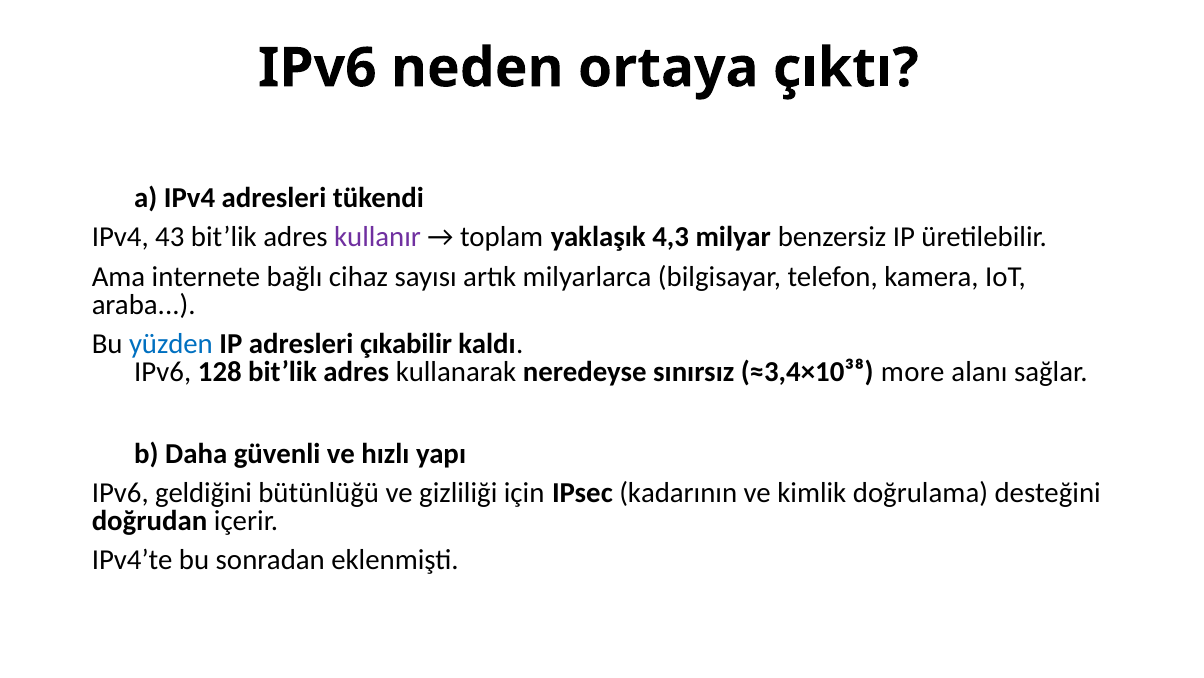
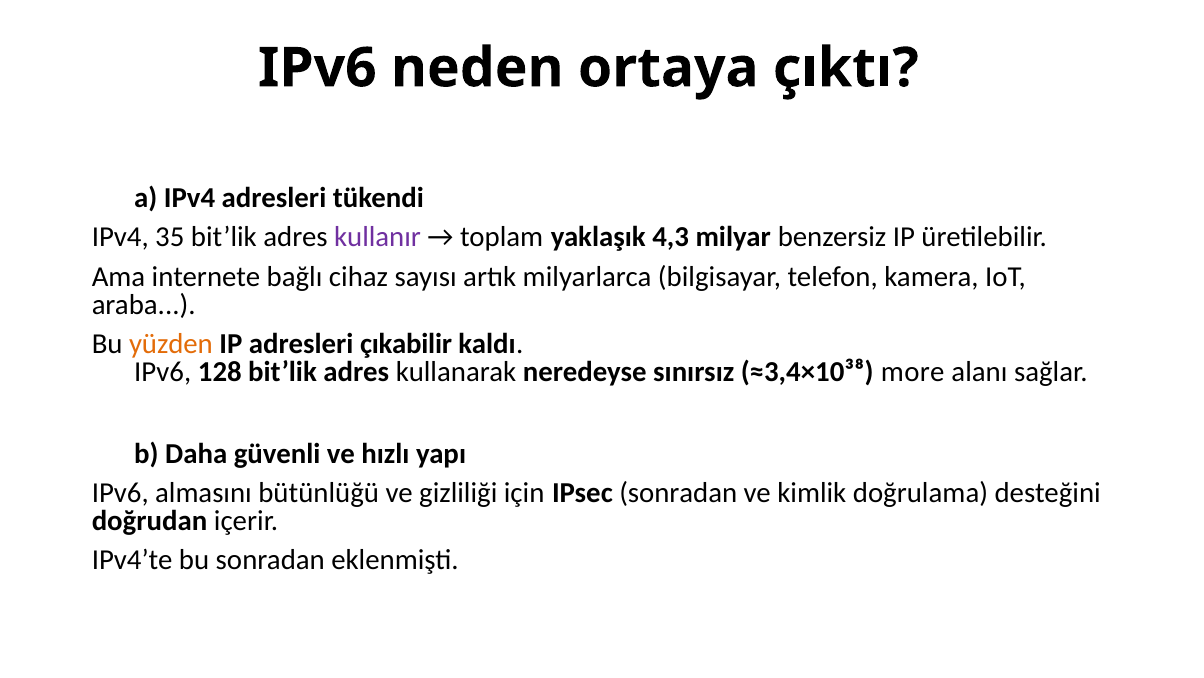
43: 43 -> 35 (170, 237)
yüzden colour: blue -> orange (171, 344)
geldiğini: geldiğini -> almasını (203, 493)
IPsec kadarının: kadarının -> sonradan (678, 493)
